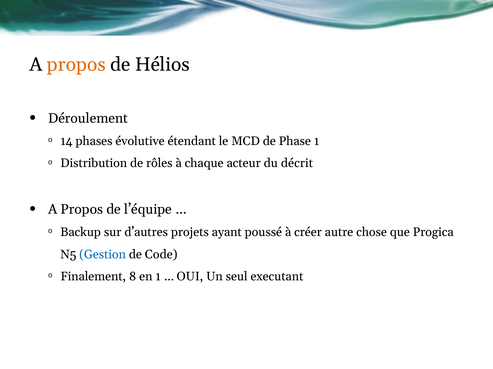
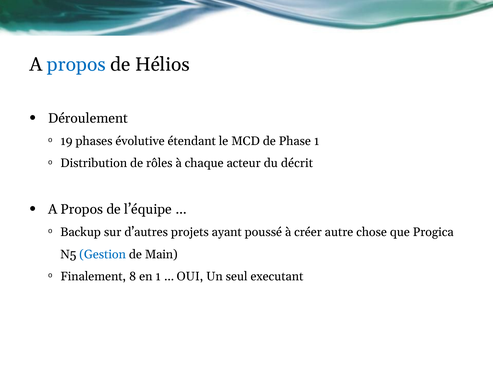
propos colour: orange -> blue (76, 65)
14: 14 -> 19 (66, 141)
Code: Code -> Main (161, 255)
